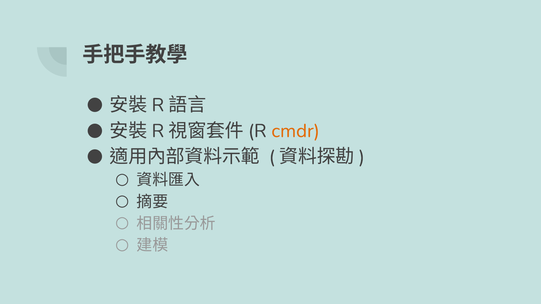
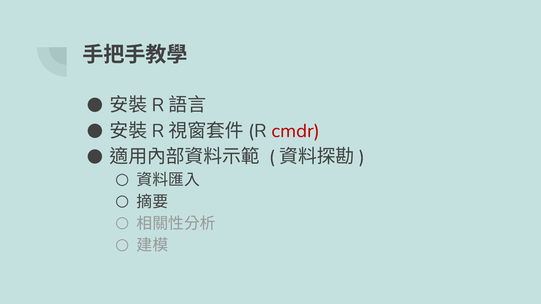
cmdr colour: orange -> red (296, 131)
